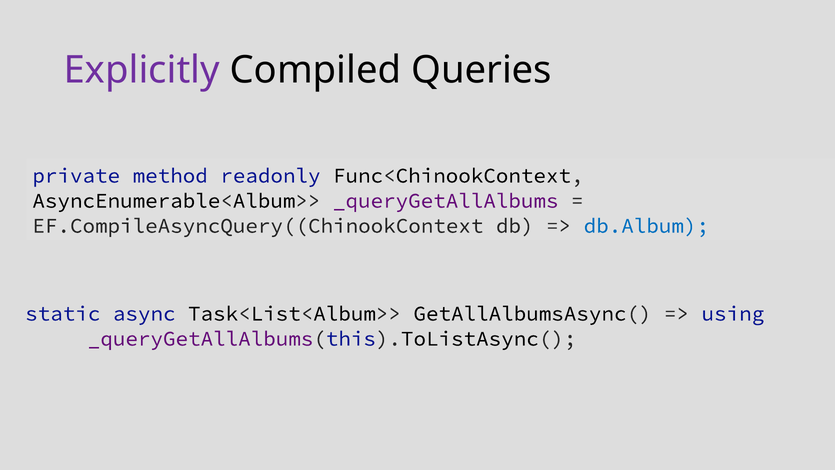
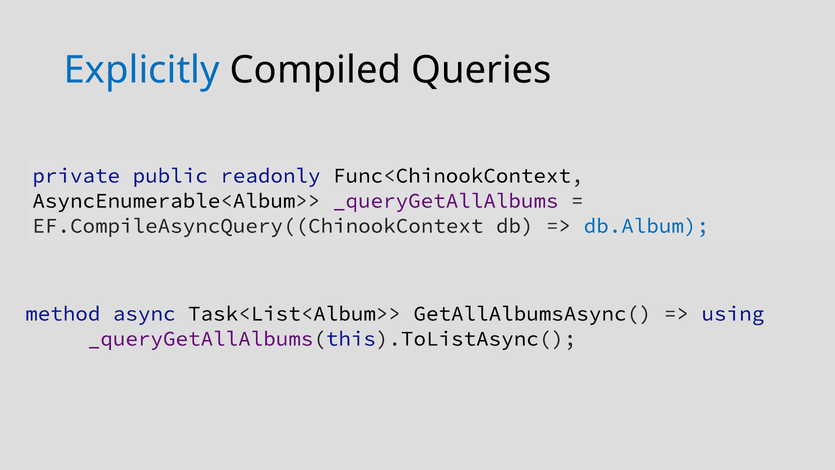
Explicitly colour: purple -> blue (142, 70)
method: method -> public (170, 176)
static: static -> method (63, 313)
